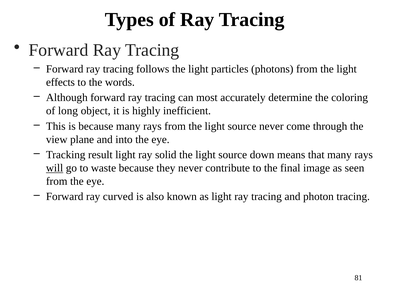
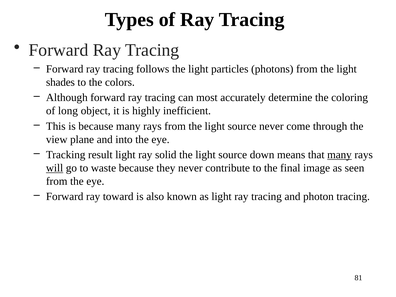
effects: effects -> shades (60, 82)
words: words -> colors (120, 82)
many underline: none -> present (339, 155)
curved: curved -> toward (118, 197)
